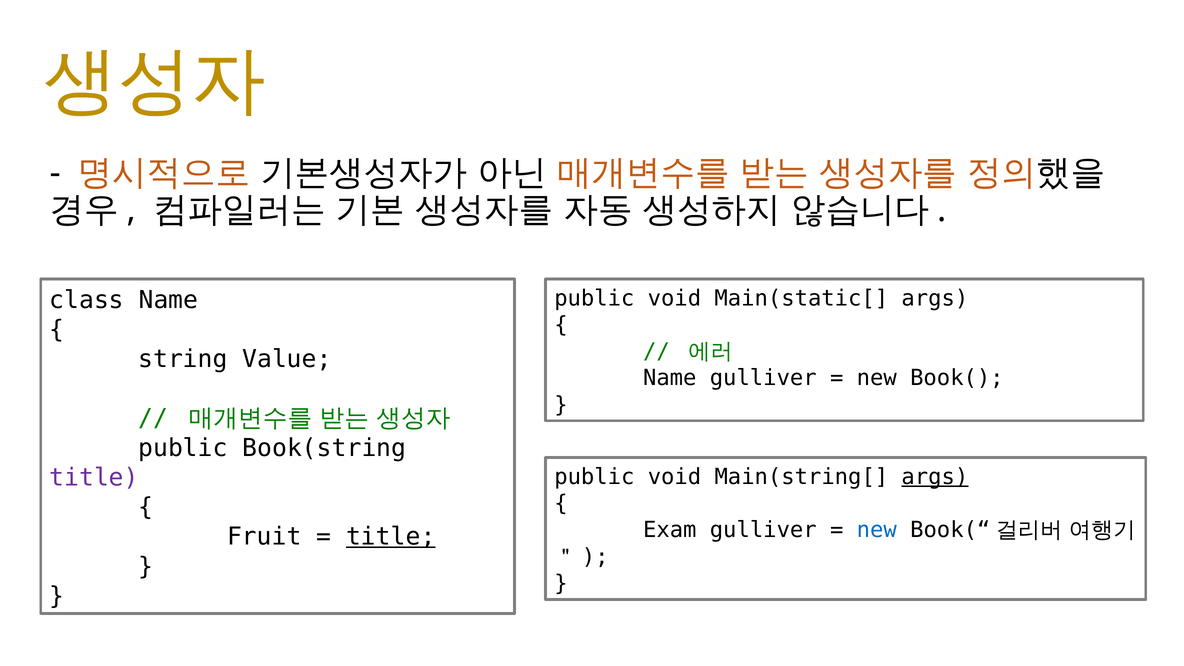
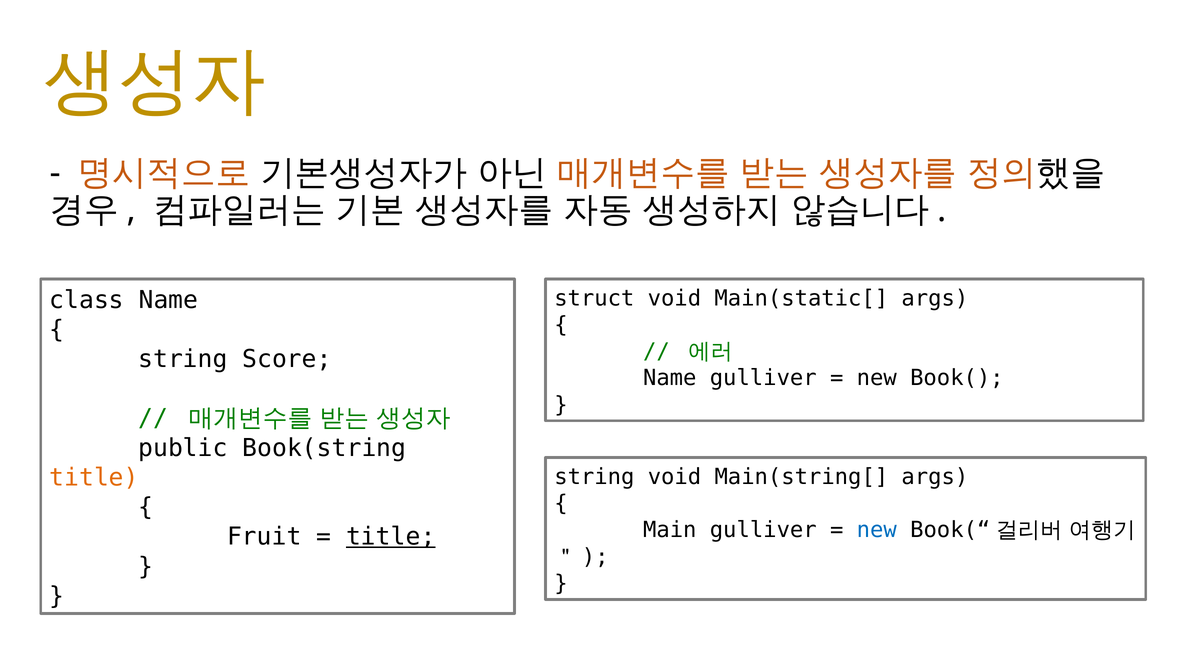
public: public -> struct (594, 298)
Value: Value -> Score (287, 359)
title colour: purple -> orange (94, 478)
public: public -> string (594, 477)
args underline: present -> none (935, 477)
Exam: Exam -> Main (670, 530)
